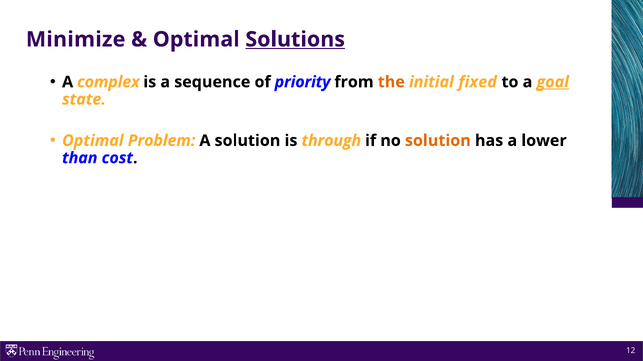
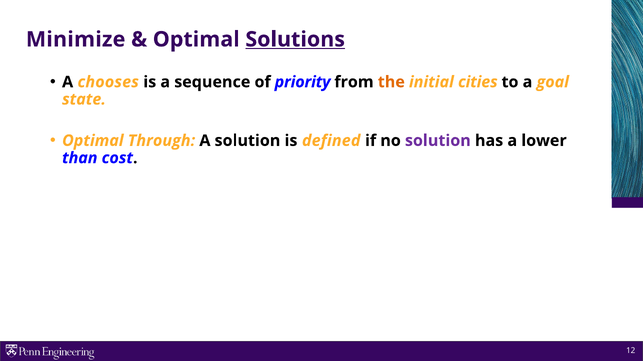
complex: complex -> chooses (108, 82)
fixed: fixed -> cities (478, 82)
goal underline: present -> none (553, 82)
Problem: Problem -> Through (161, 141)
through: through -> defined (331, 141)
solution colour: orange -> purple (438, 141)
